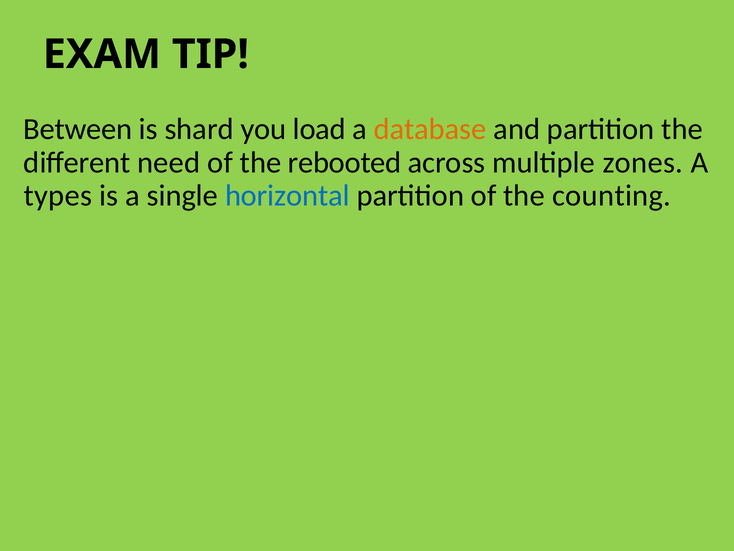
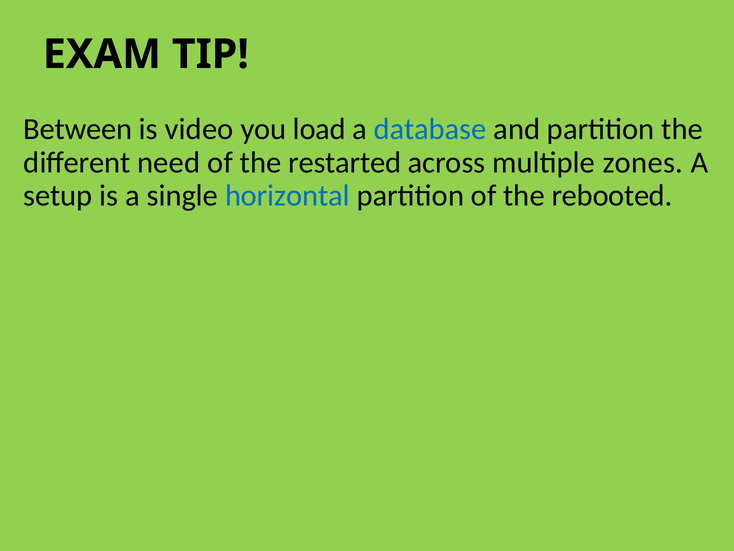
shard: shard -> video (199, 129)
database colour: orange -> blue (430, 129)
rebooted: rebooted -> restarted (345, 162)
types: types -> setup (58, 195)
counting: counting -> rebooted (612, 195)
